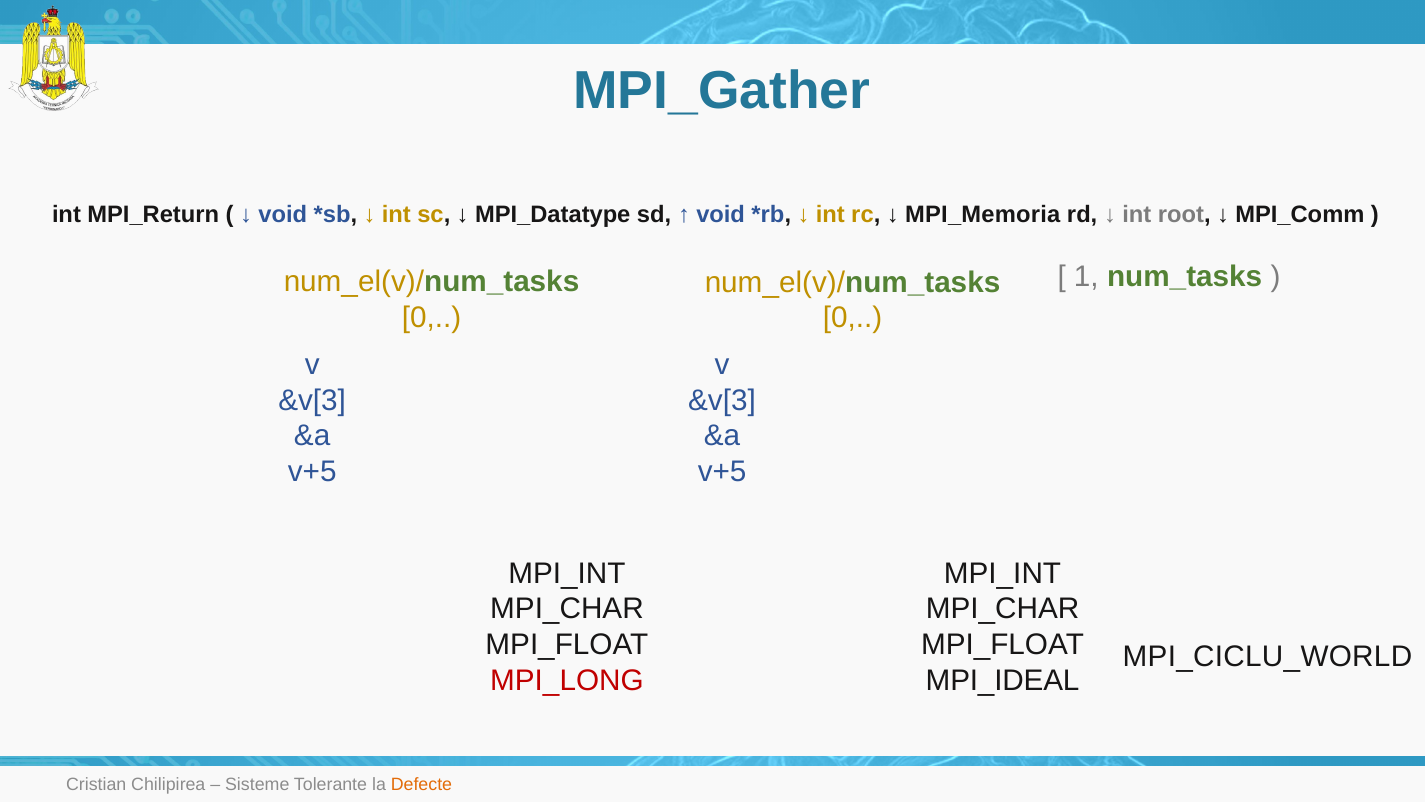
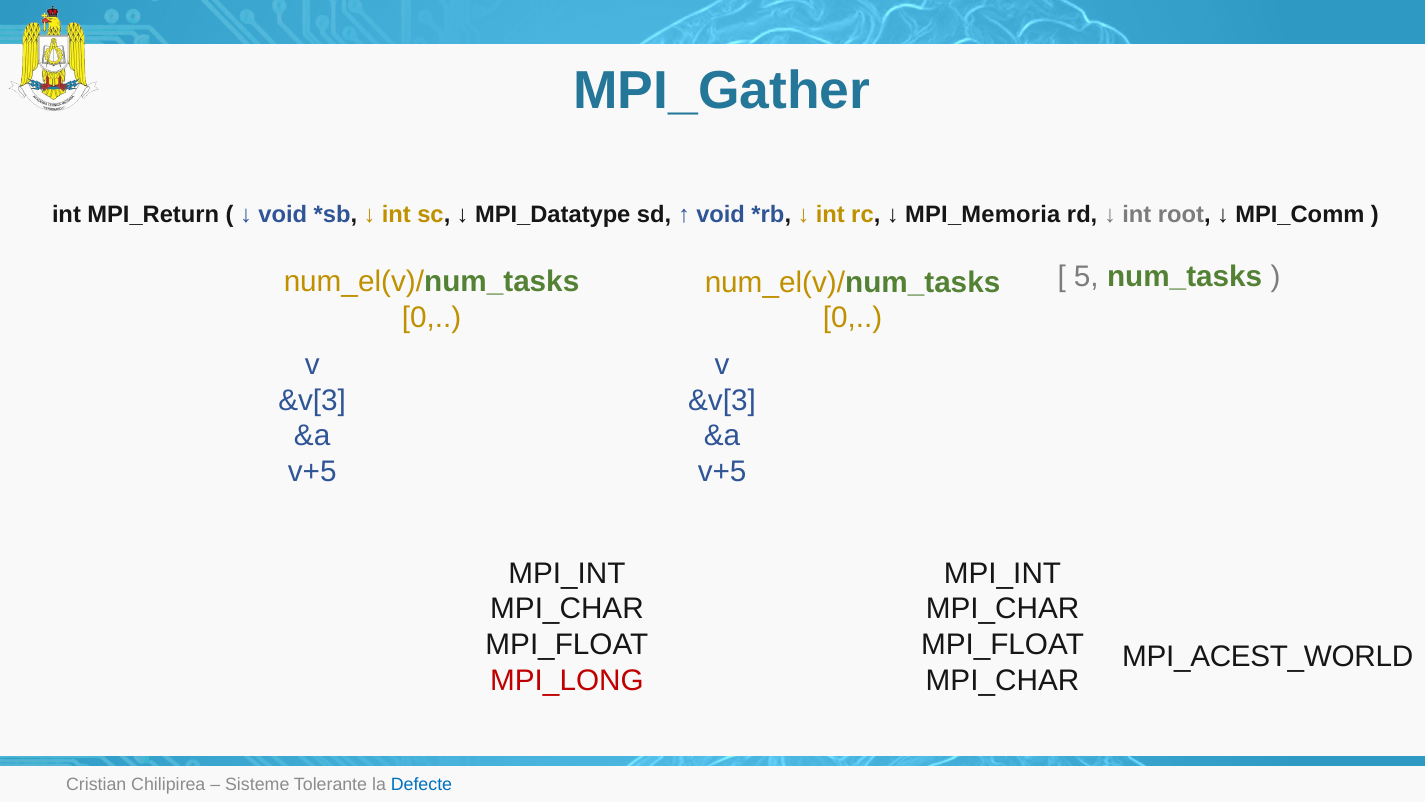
1: 1 -> 5 (1086, 277)
MPI_CICLU_WORLD: MPI_CICLU_WORLD -> MPI_ACEST_WORLD (1268, 656)
MPI_IDEAL: MPI_IDEAL -> MPI_CHAR (1003, 680)
Defecte colour: orange -> blue (421, 784)
